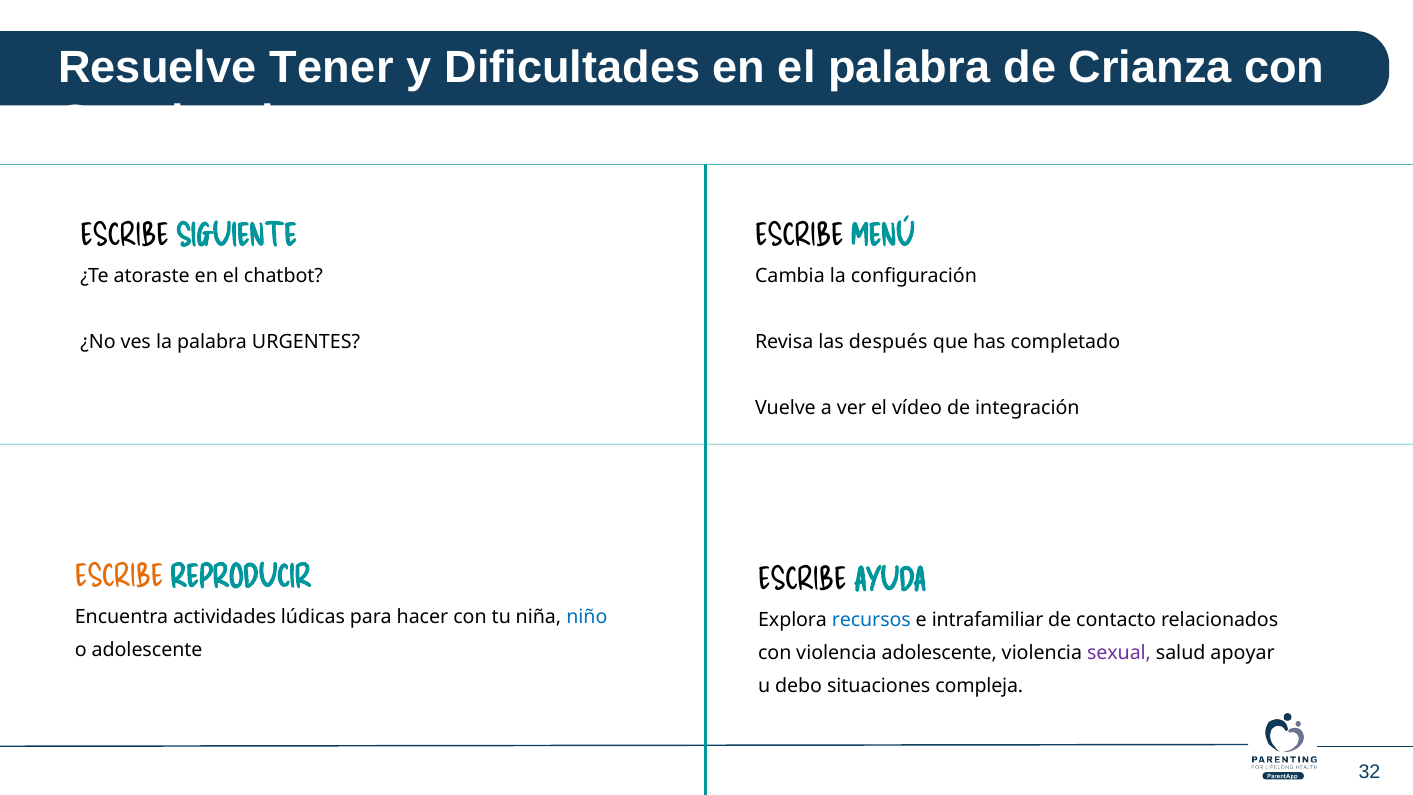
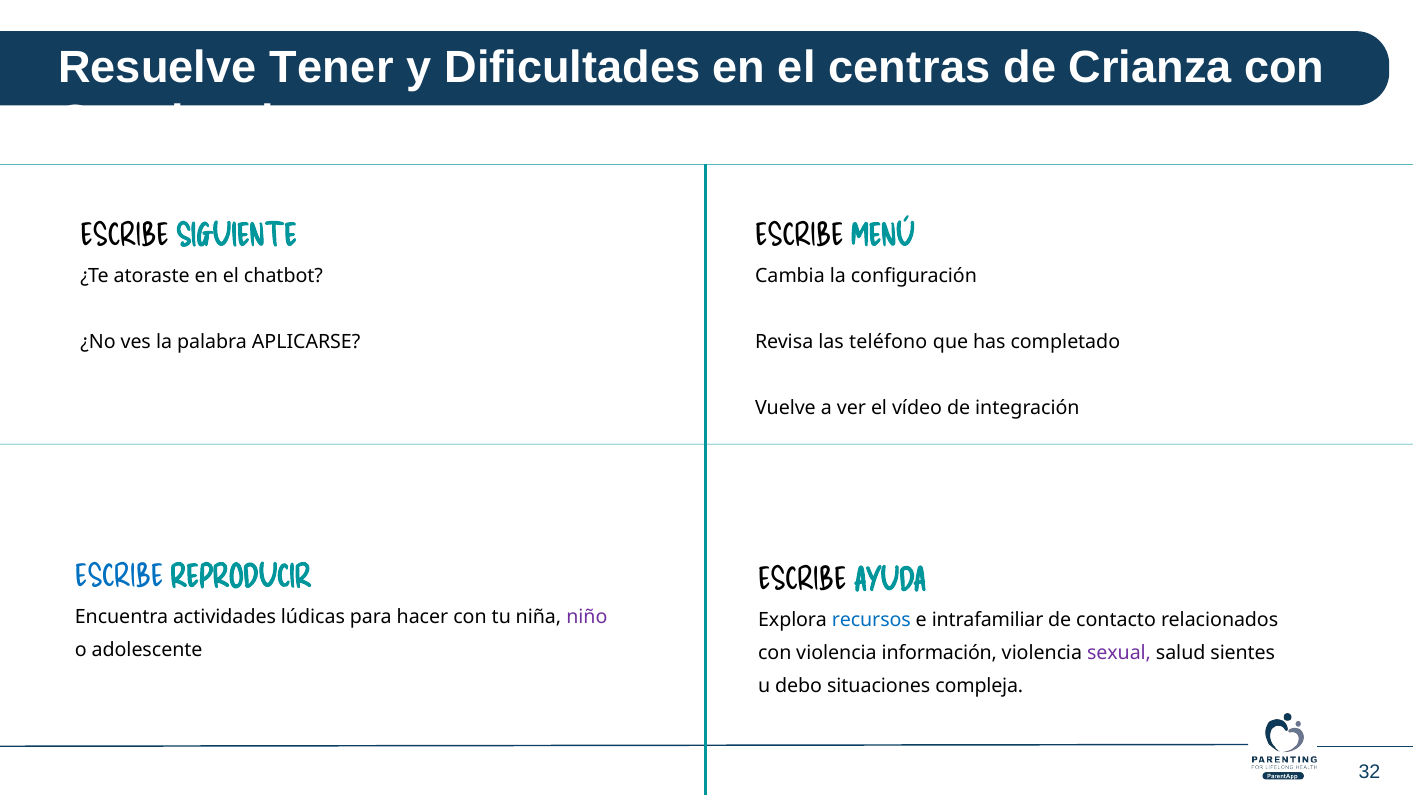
el palabra: palabra -> centras (909, 68)
URGENTES: URGENTES -> APLICARSE (306, 342)
después: después -> teléfono (888, 342)
ESCRIBE colour: orange -> blue (119, 577)
niño colour: blue -> purple (587, 617)
violencia adolescente: adolescente -> información (939, 653)
apoyar: apoyar -> sientes (1243, 653)
